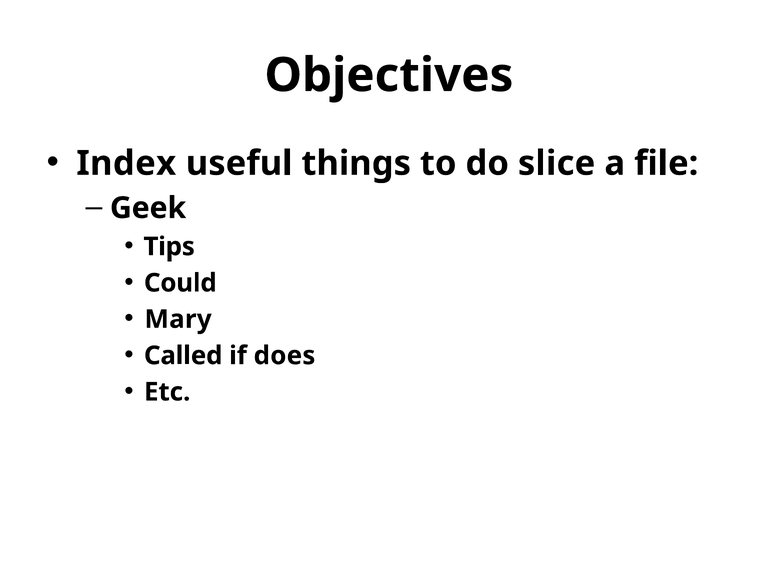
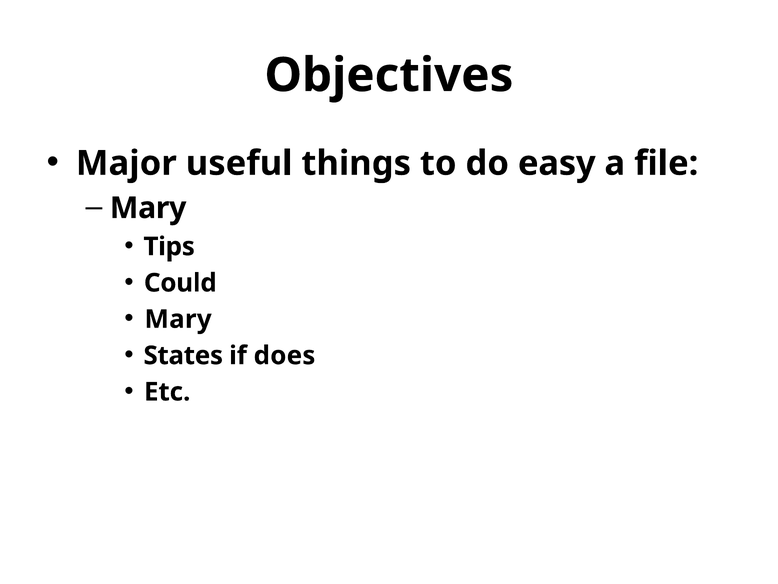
Index: Index -> Major (126, 163)
slice: slice -> easy (557, 163)
Geek: Geek -> Mary (148, 208)
Called: Called -> States (183, 355)
